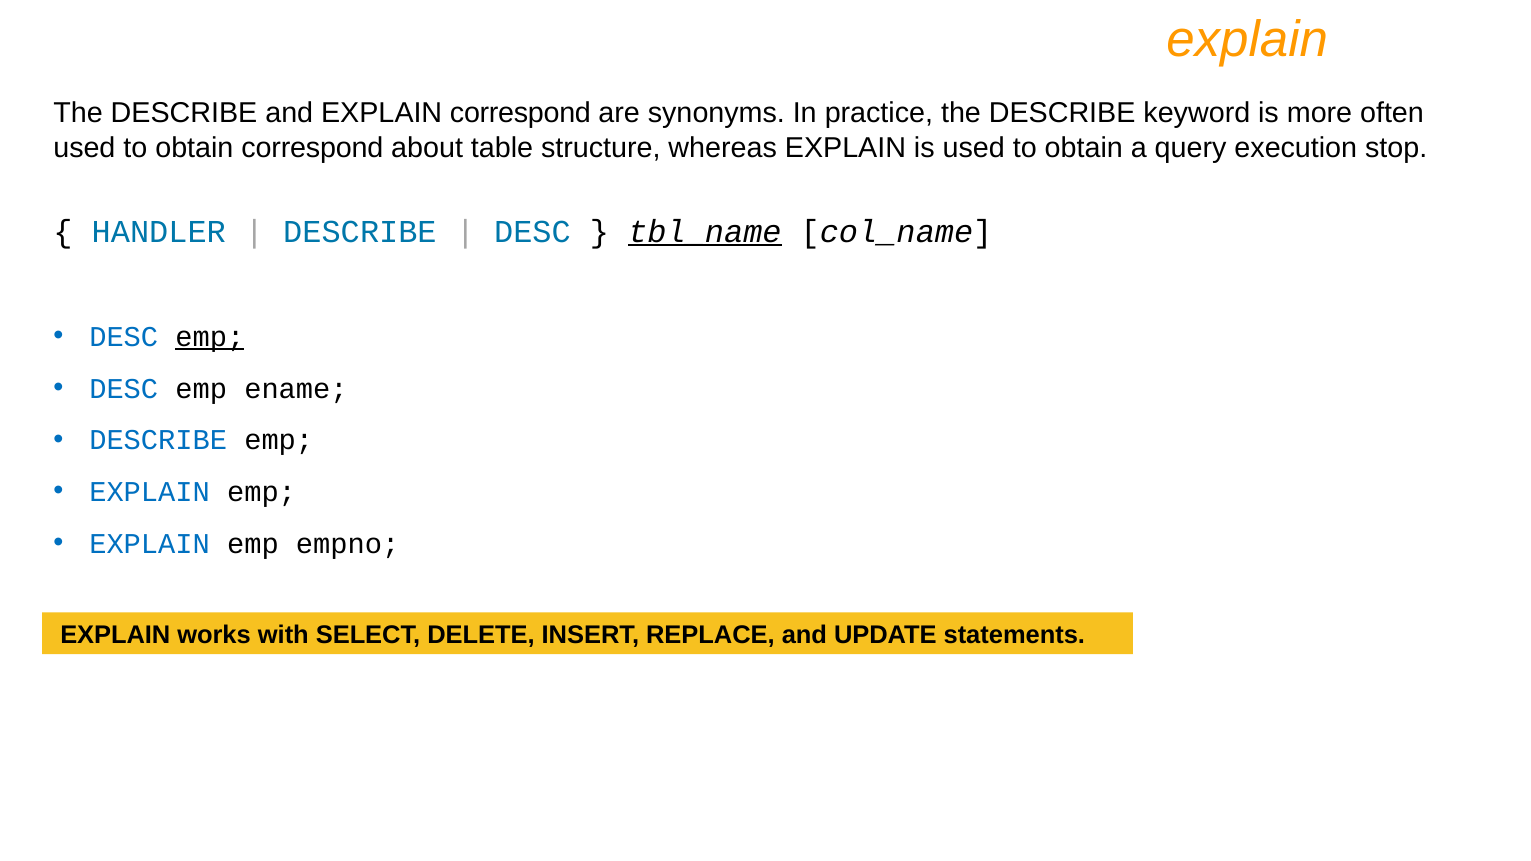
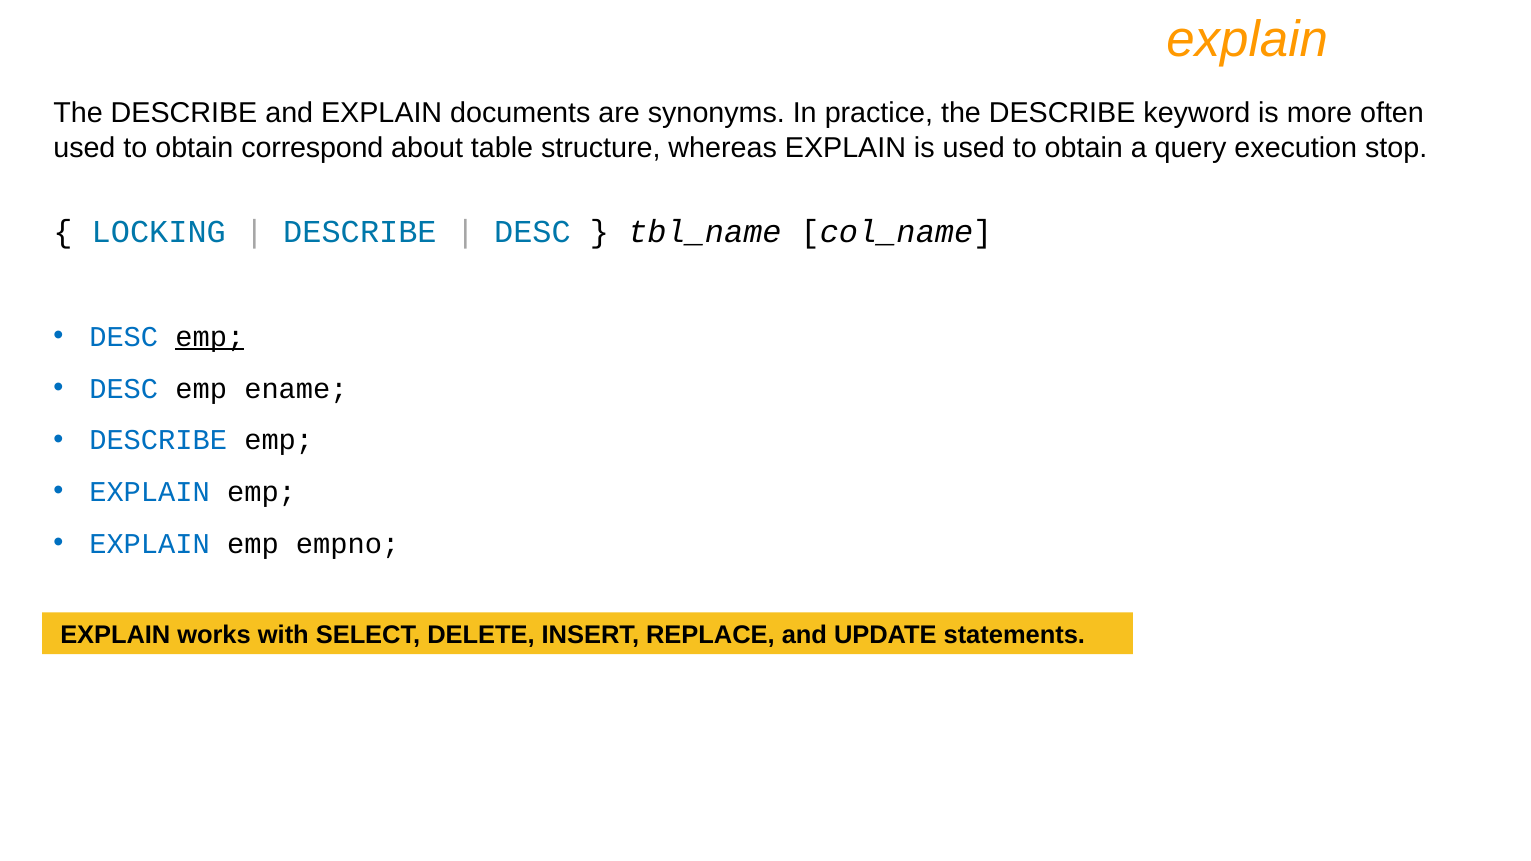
EXPLAIN correspond: correspond -> documents (520, 113)
HANDLER: HANDLER -> LOCKING (159, 232)
tbl_name underline: present -> none (705, 232)
